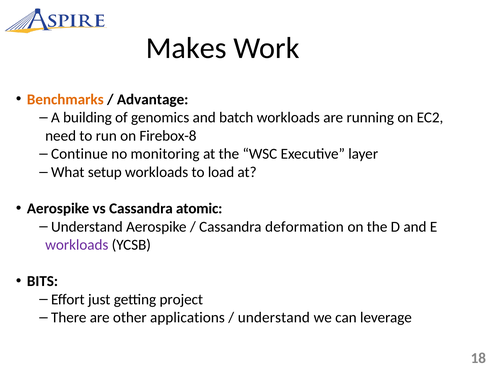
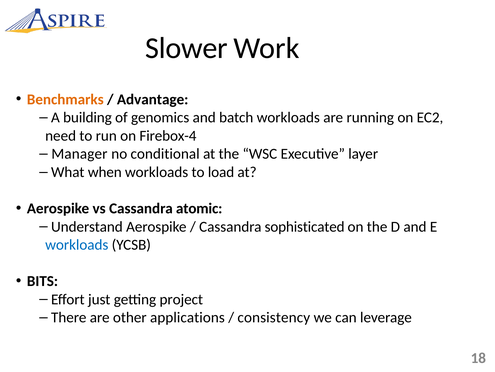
Makes: Makes -> Slower (186, 48)
Firebox-8: Firebox-8 -> Firebox-4 (168, 136)
Continue: Continue -> Manager (79, 154)
monitoring: monitoring -> conditional (165, 154)
setup: setup -> when (105, 172)
deformation: deformation -> sophisticated (305, 226)
workloads colour: purple -> blue (77, 244)
understand: understand -> consistency (274, 317)
